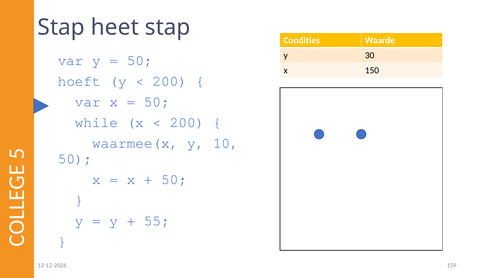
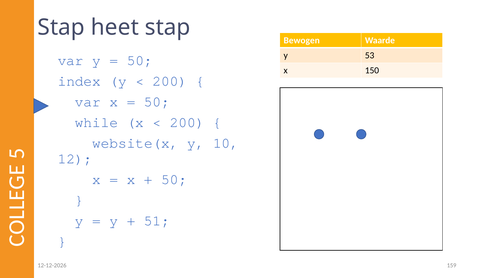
Condities: Condities -> Bewogen (302, 40)
30: 30 -> 53 (370, 55)
hoeft: hoeft -> index (79, 81)
waarmee(x: waarmee(x -> website(x (135, 143)
50: 50 -> 12 (75, 159)
55: 55 -> 51 (157, 221)
